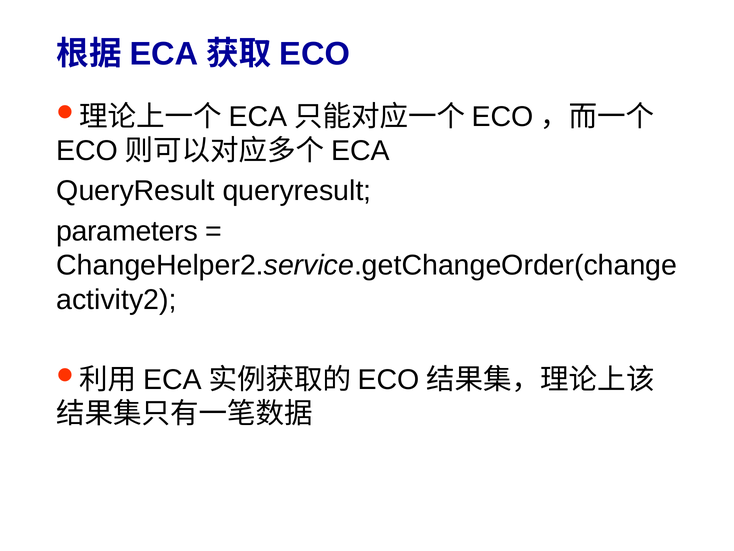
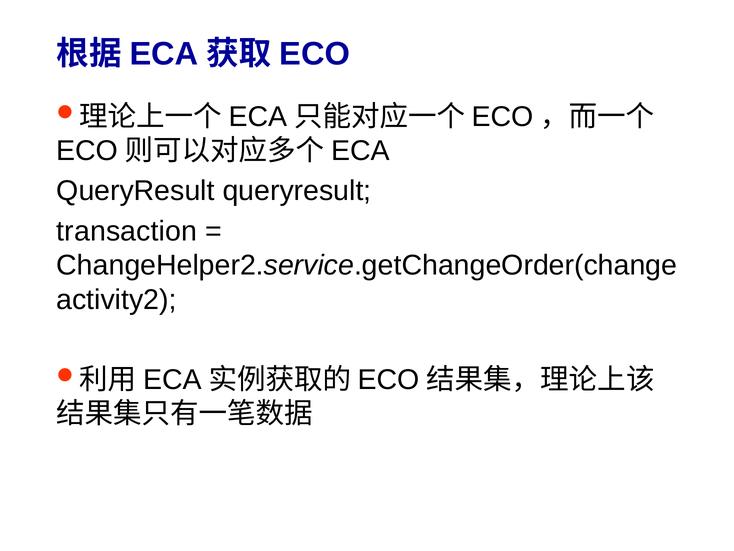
parameters: parameters -> transaction (127, 231)
